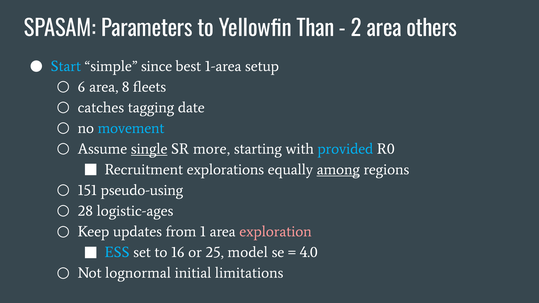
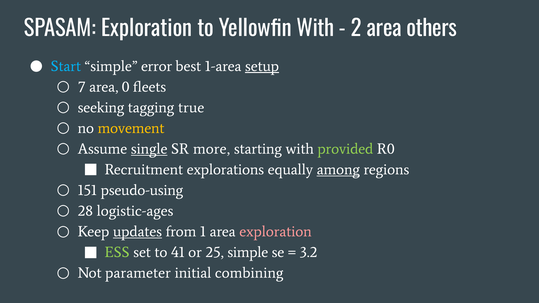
SPASAM Parameters: Parameters -> Exploration (147, 29)
Yellowfin Than: Than -> With (315, 29)
since: since -> error (157, 66)
setup underline: none -> present (262, 66)
6: 6 -> 7 (82, 87)
8: 8 -> 0 (126, 87)
catches: catches -> seeking (101, 108)
date: date -> true (191, 108)
movement colour: light blue -> yellow (131, 128)
provided colour: light blue -> light green (345, 149)
updates underline: none -> present (137, 232)
ESS colour: light blue -> light green (117, 252)
16: 16 -> 41 (178, 252)
25 model: model -> simple (248, 252)
4.0: 4.0 -> 3.2 (309, 252)
lognormal: lognormal -> parameter (138, 273)
limitations: limitations -> combining (249, 273)
